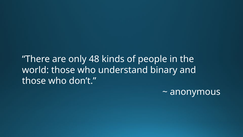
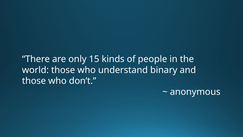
48: 48 -> 15 (94, 59)
